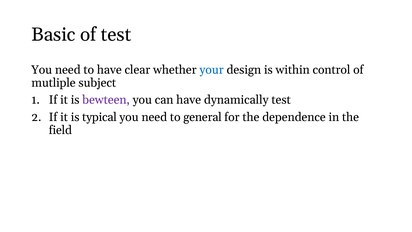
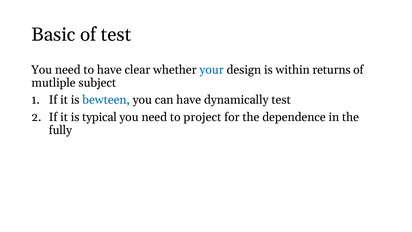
control: control -> returns (332, 70)
bewteen colour: purple -> blue (106, 100)
general: general -> project (202, 117)
field: field -> fully (60, 130)
